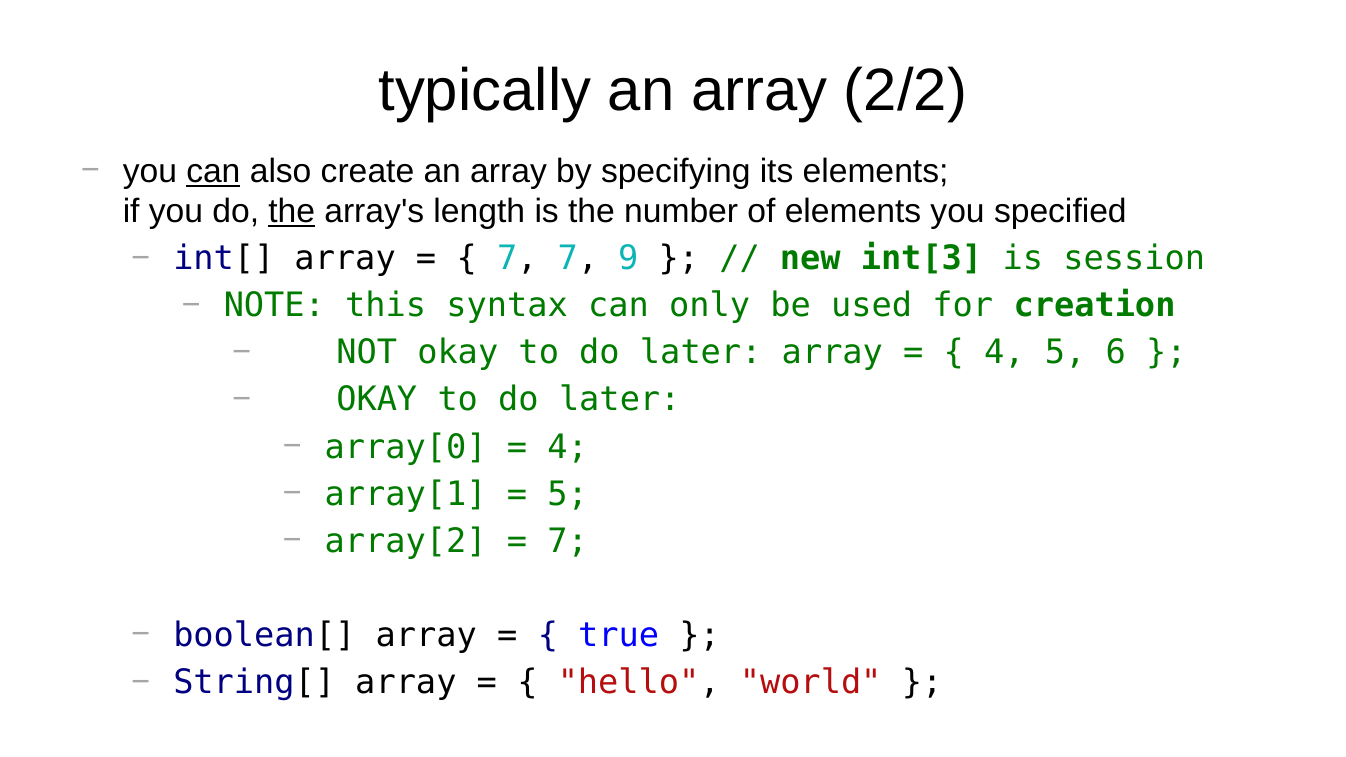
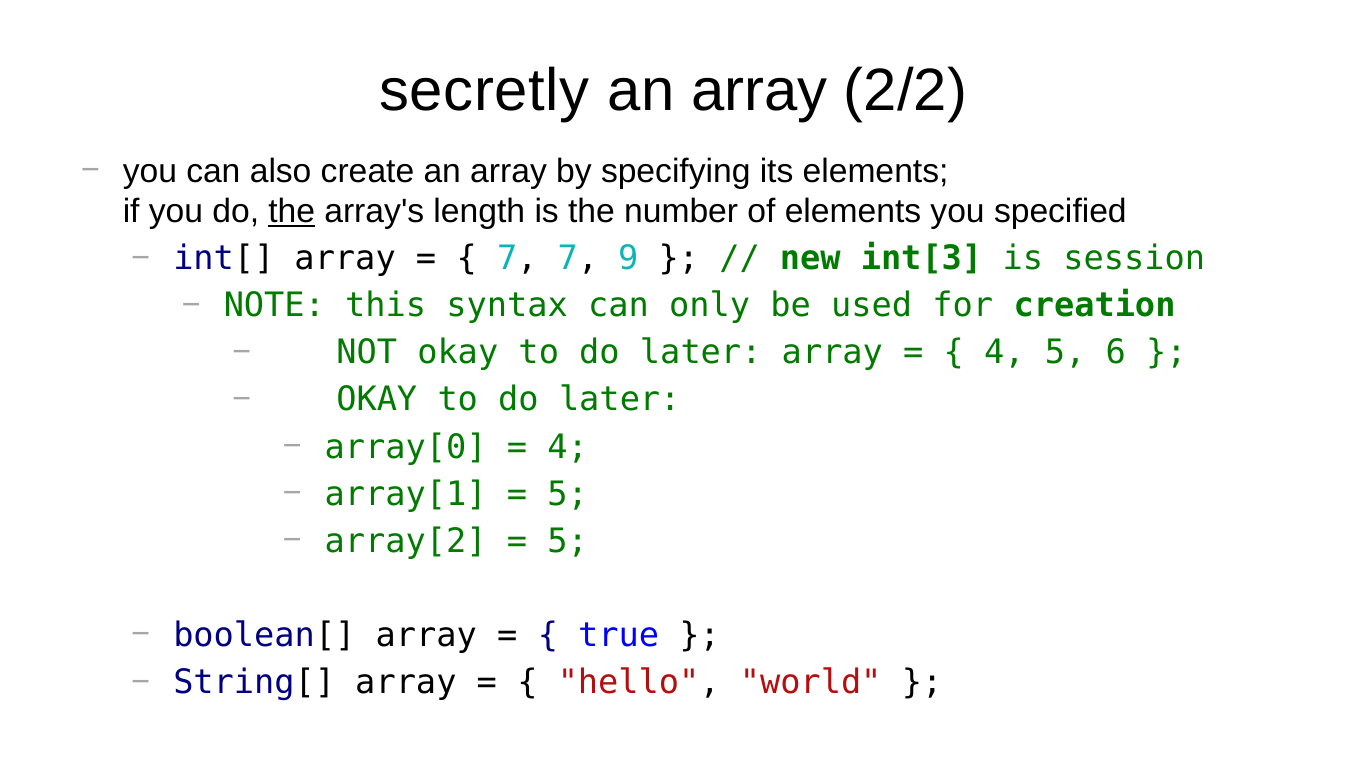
typically: typically -> secretly (485, 91)
can underline: present -> none (213, 171)
7: 7 -> 5 (568, 541)
